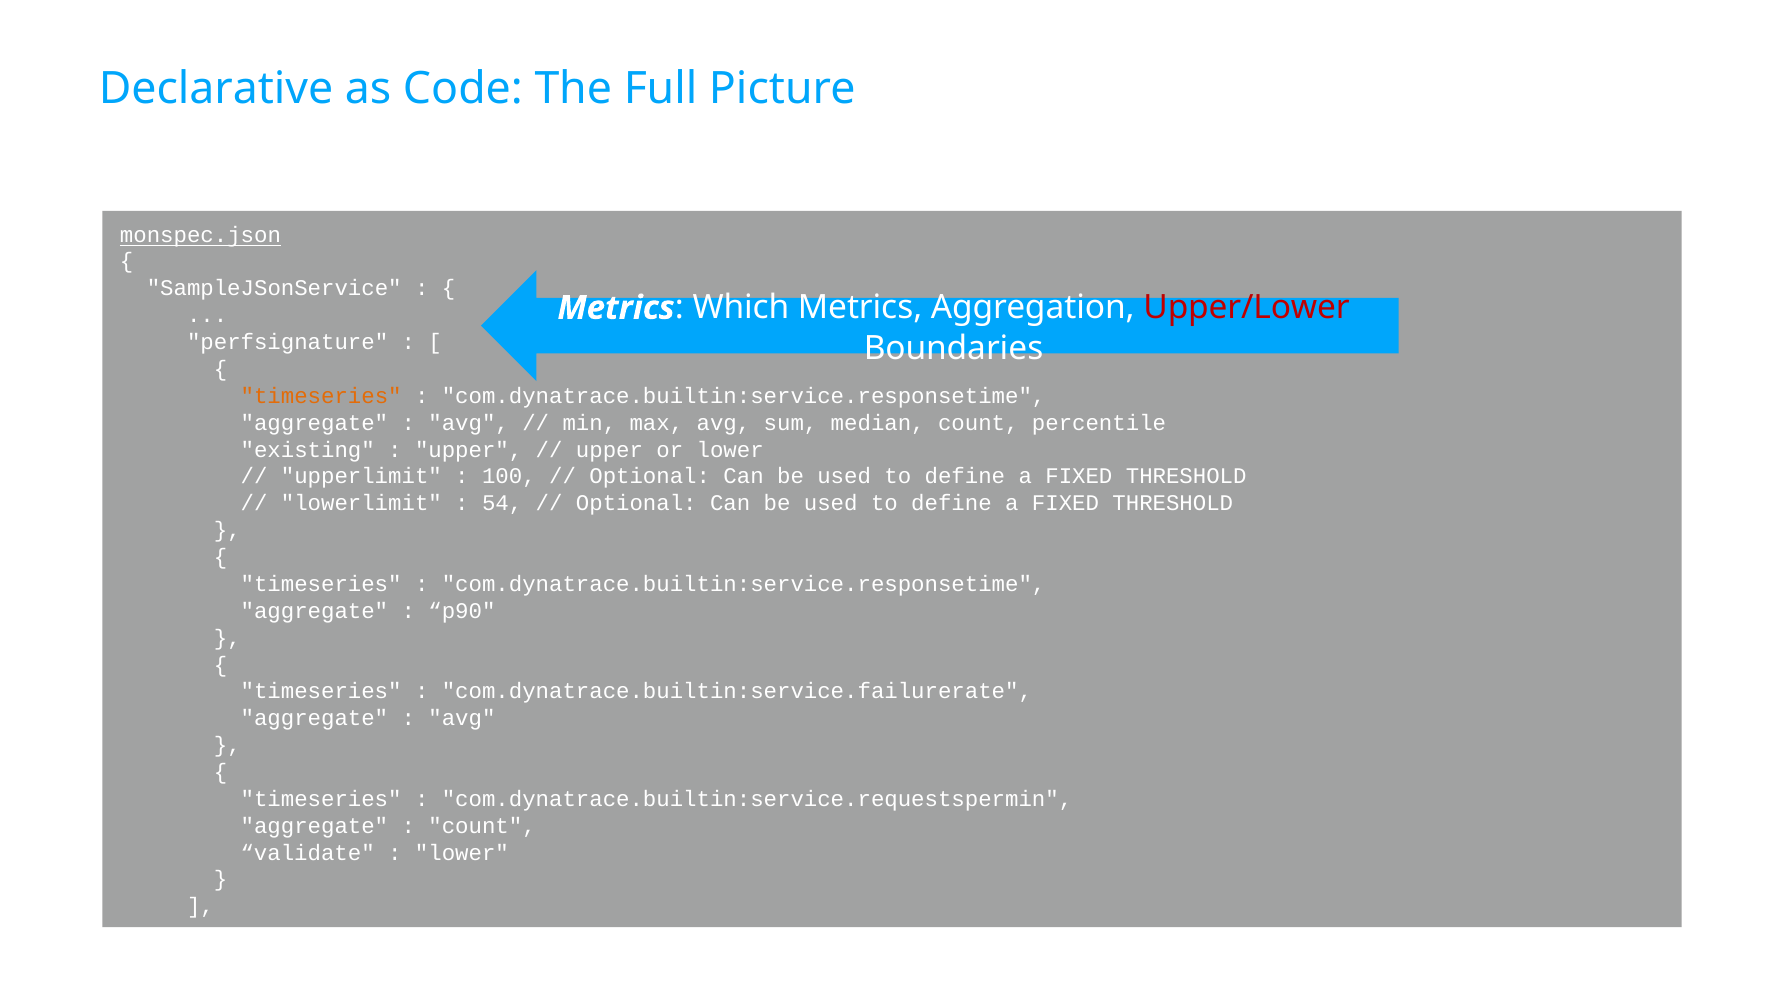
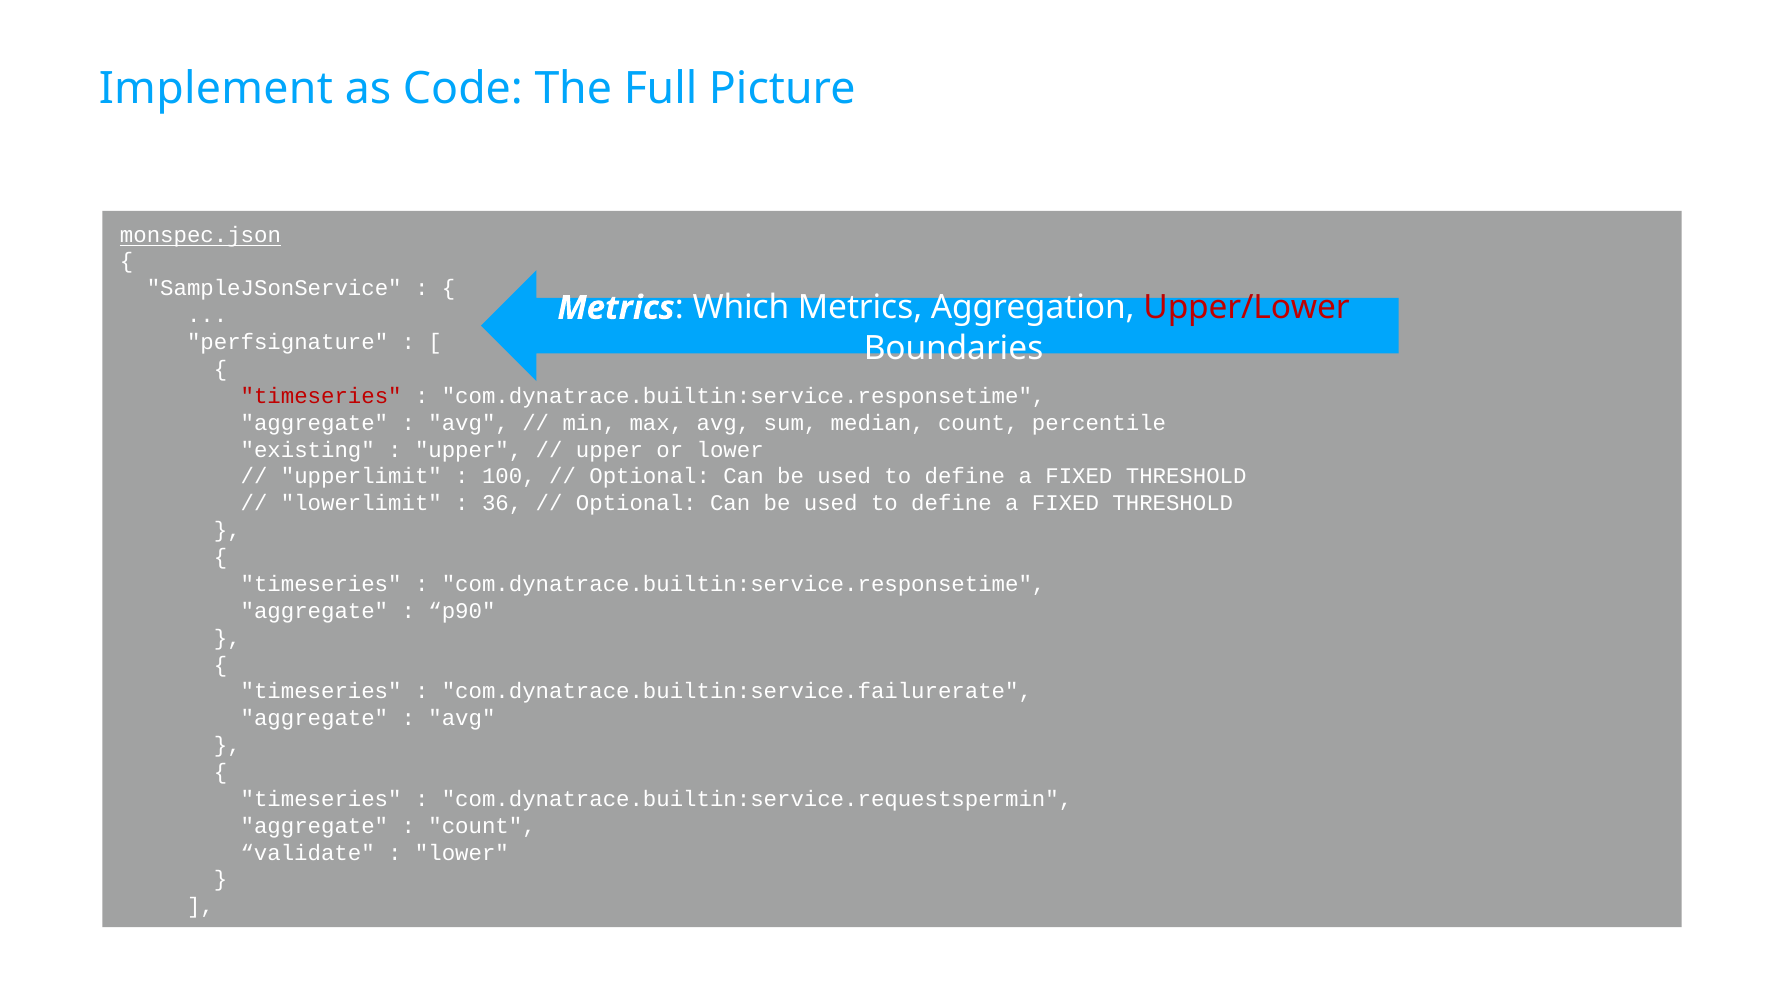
Declarative: Declarative -> Implement (216, 89)
timeseries colour: orange -> red (321, 396)
54: 54 -> 36 (502, 504)
